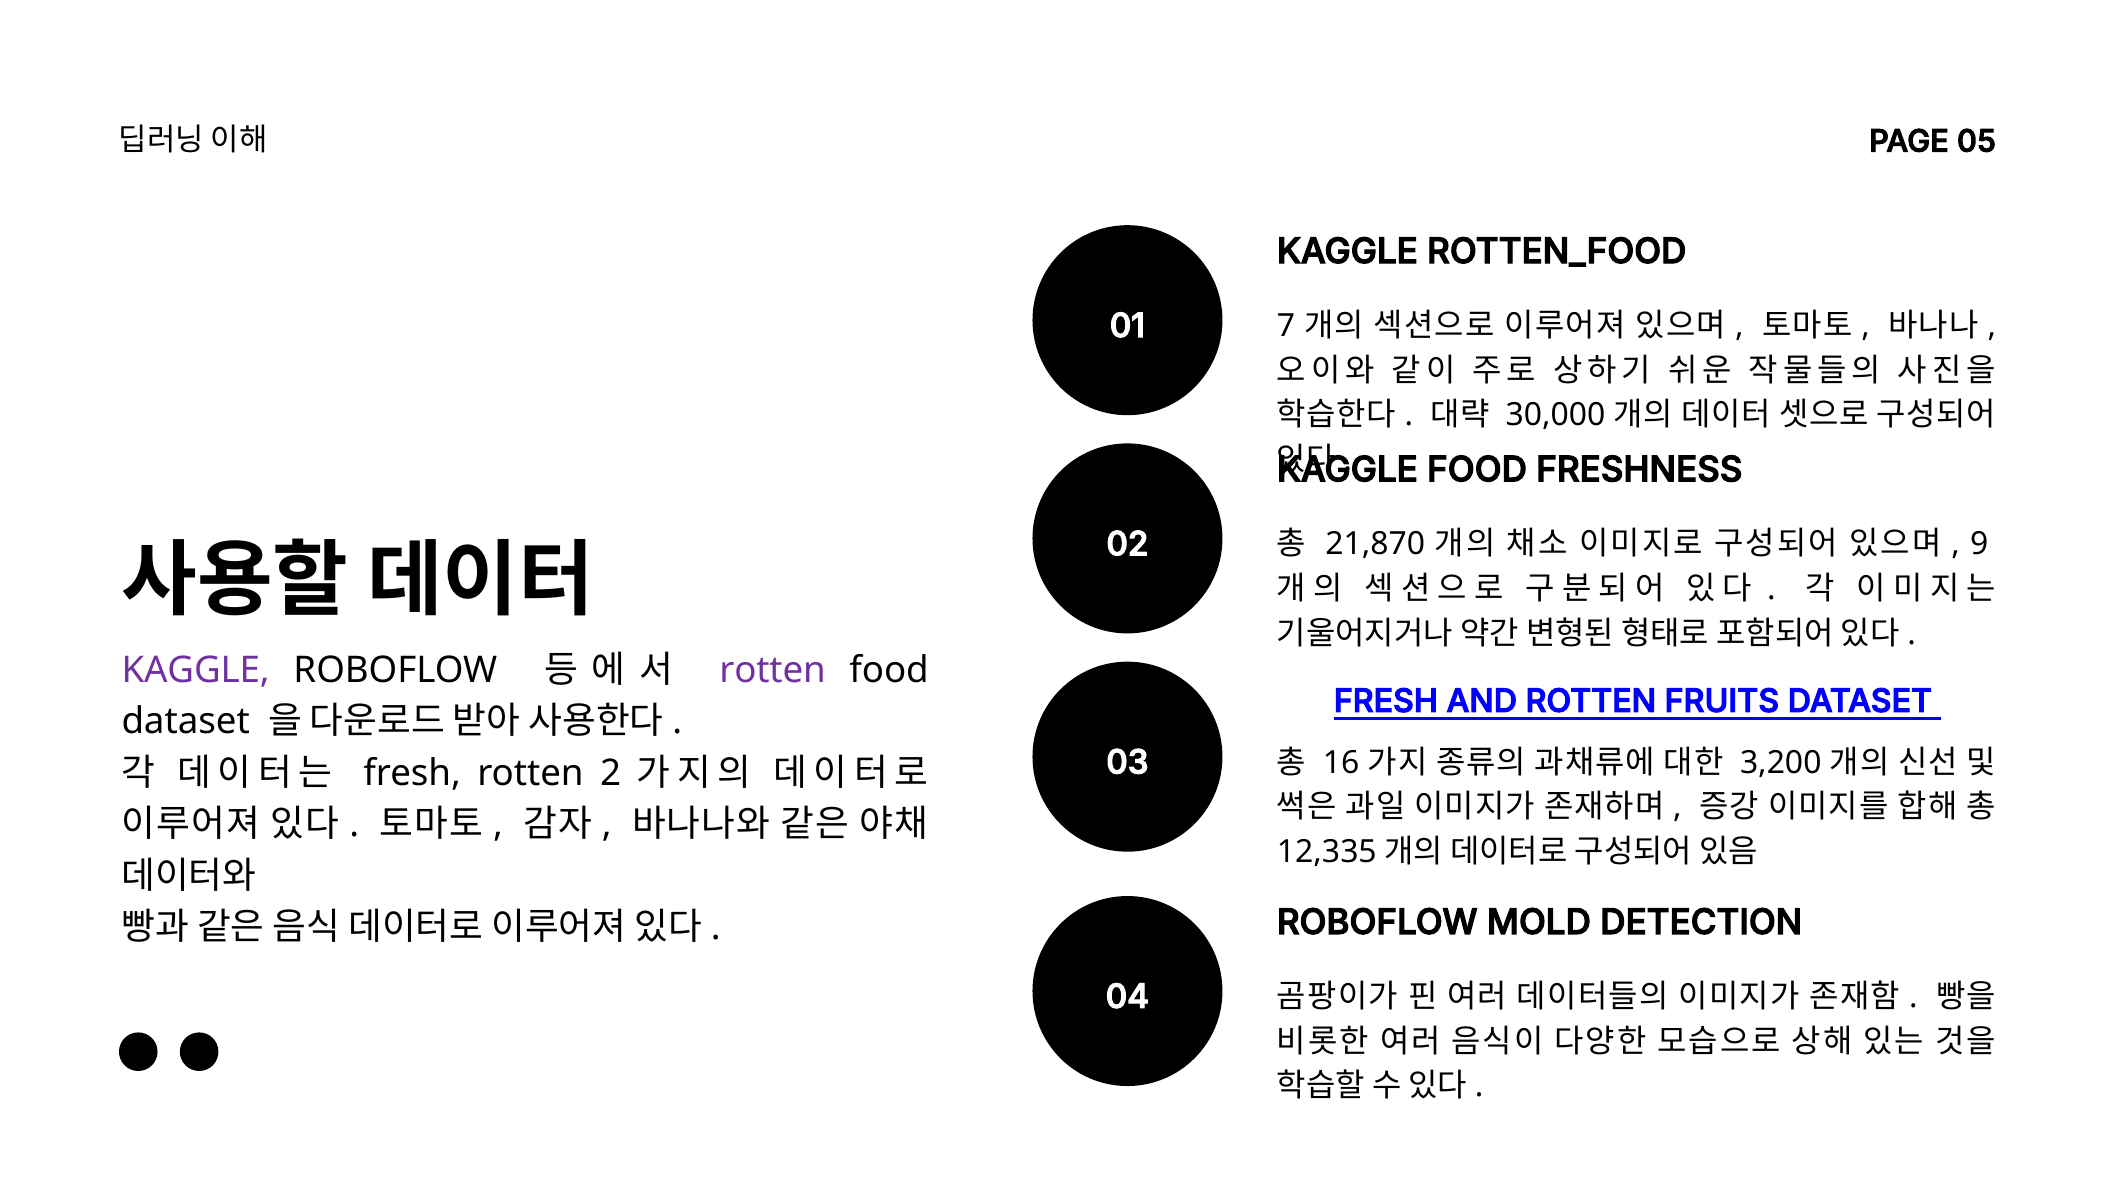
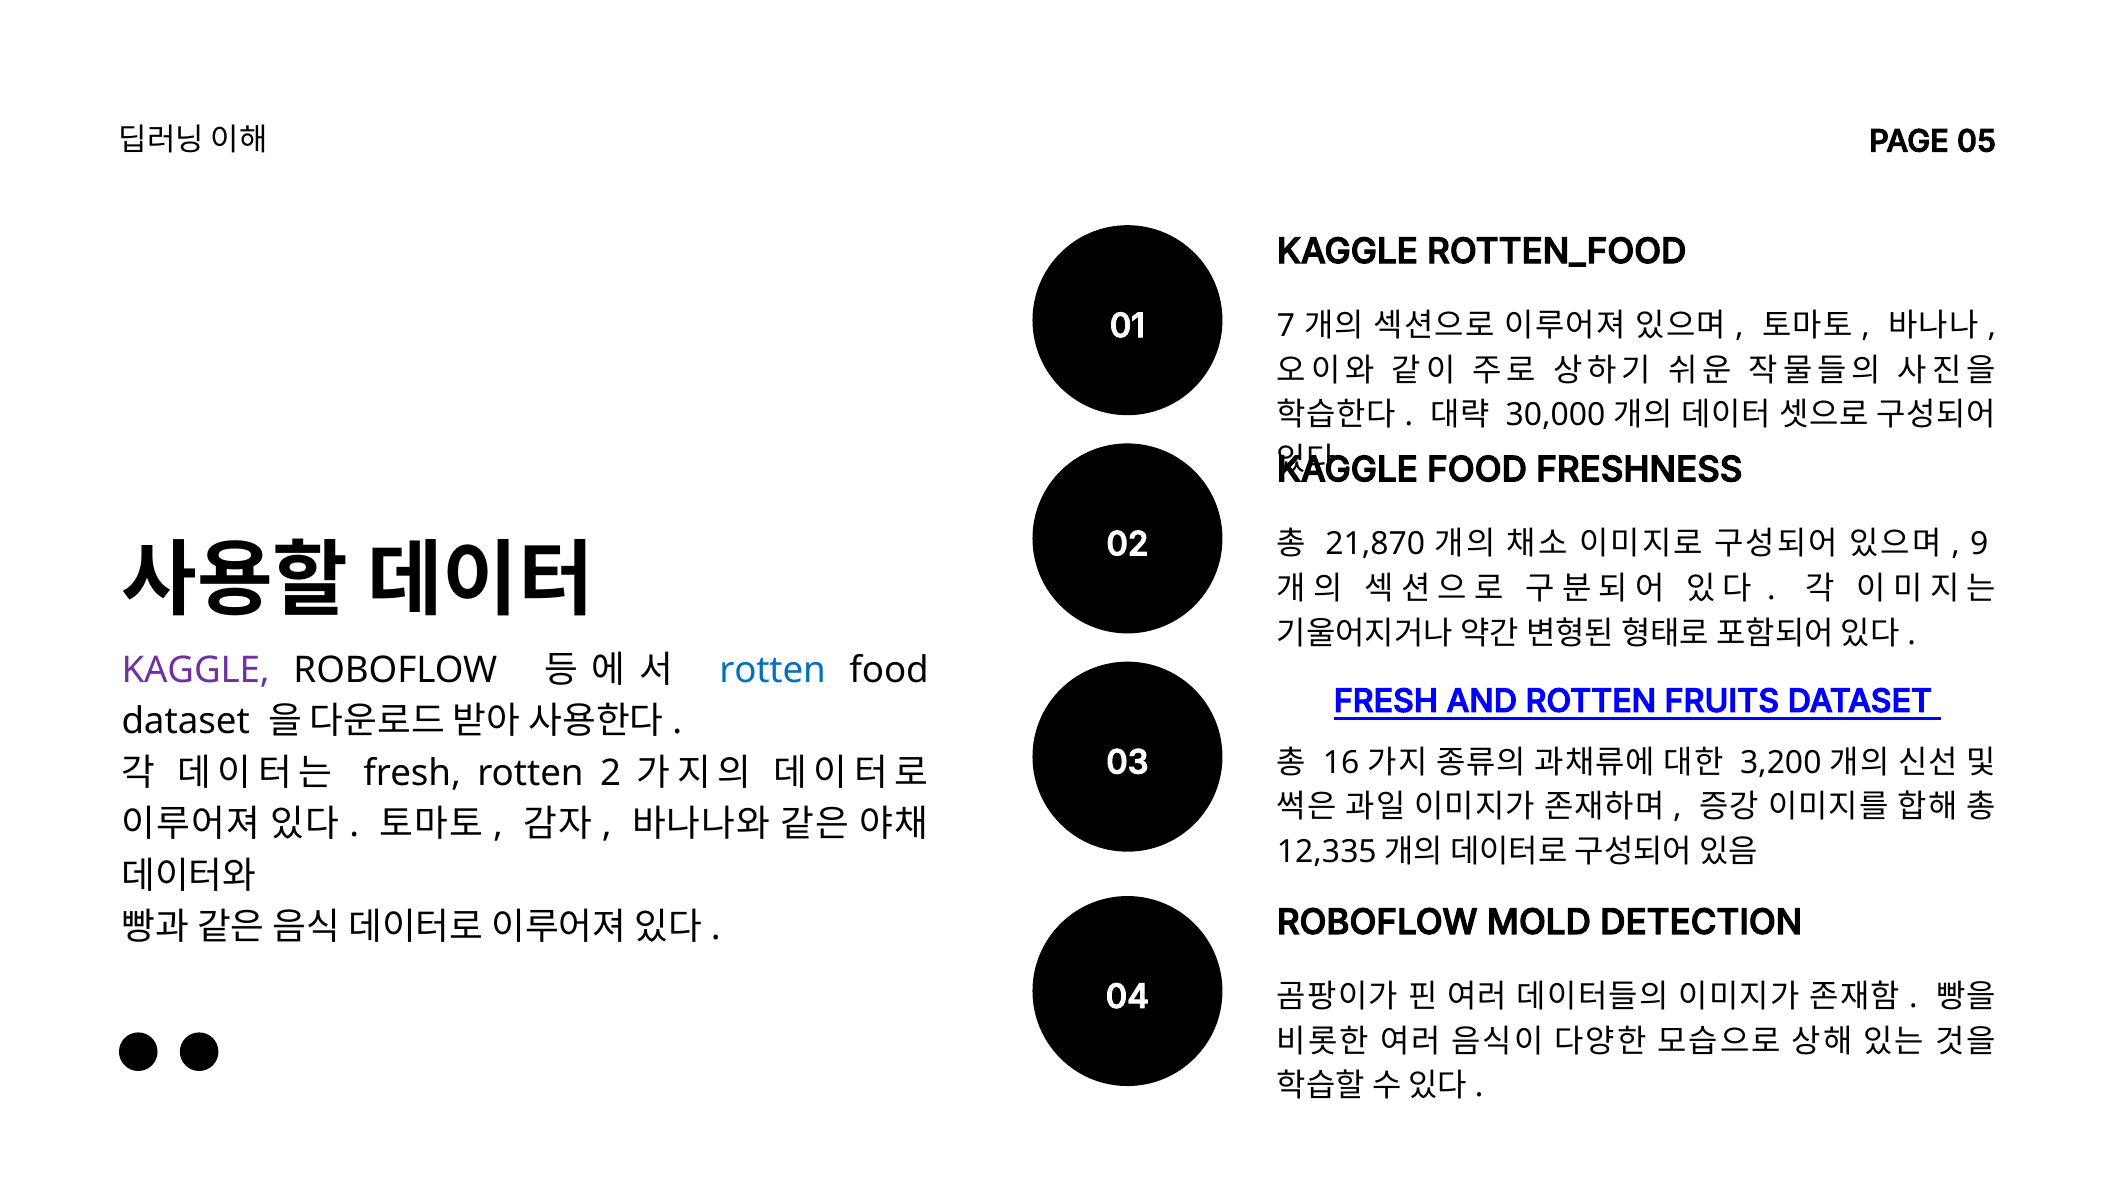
rotten colour: purple -> blue (773, 670)
